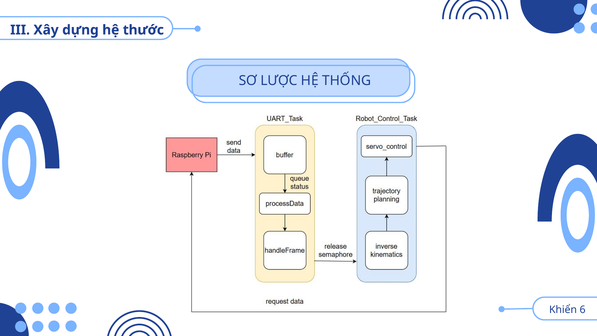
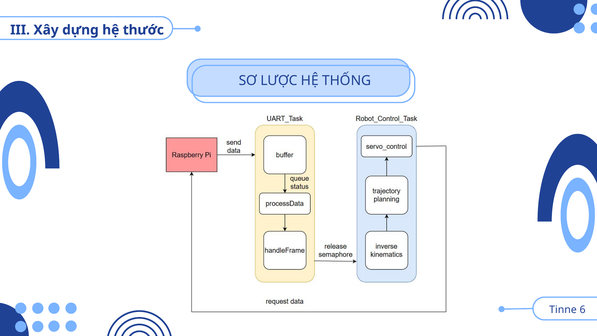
Khiển: Khiển -> Tinne (563, 310)
